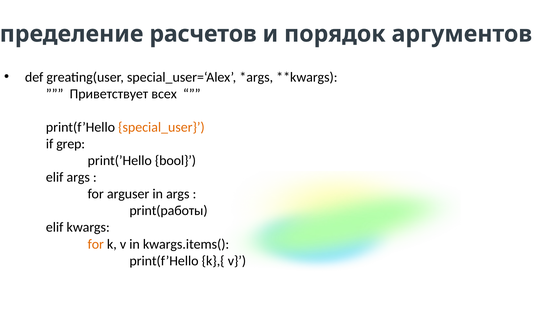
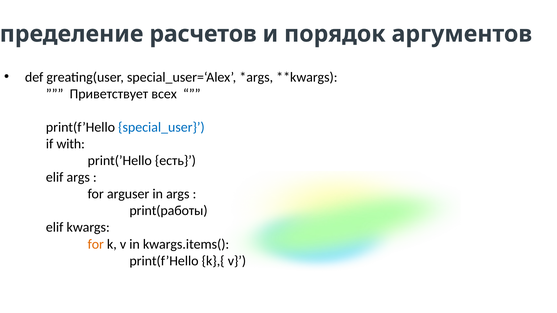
special_user colour: orange -> blue (161, 127)
grep: grep -> with (71, 144)
bool: bool -> есть (175, 161)
